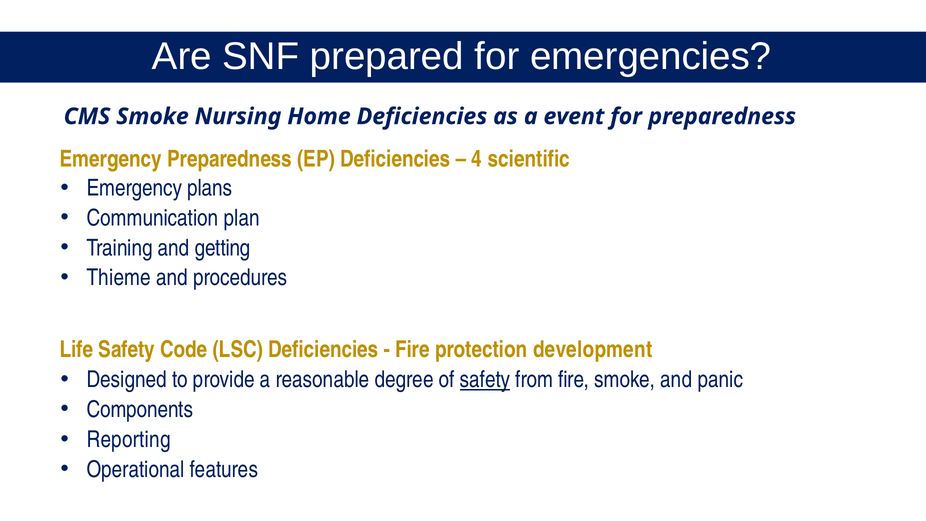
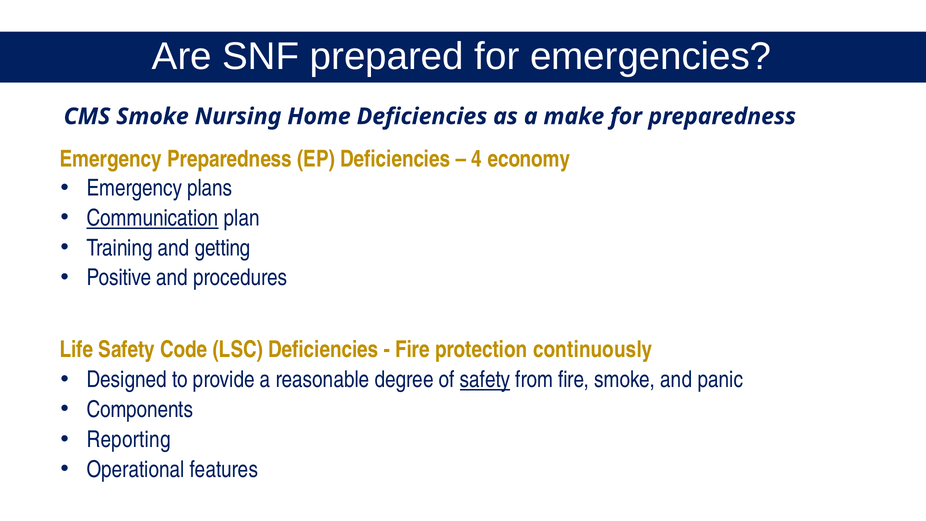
event: event -> make (574, 116)
scientific: scientific -> economy (529, 159)
Communication underline: none -> present (153, 218)
Thieme: Thieme -> Positive (119, 278)
development: development -> continuously (593, 350)
